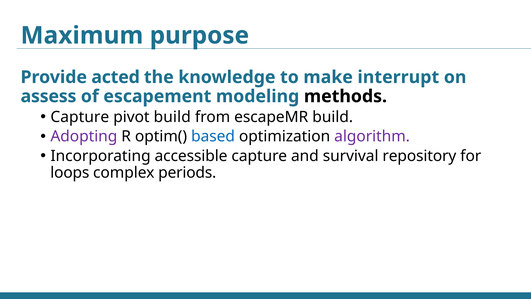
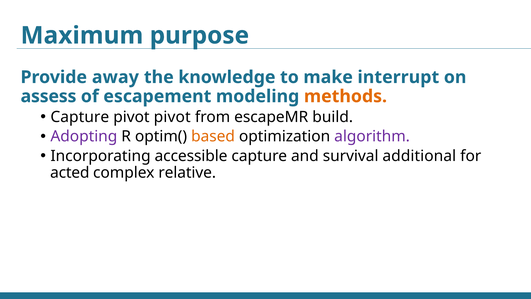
acted: acted -> away (115, 77)
methods colour: black -> orange (345, 96)
pivot build: build -> pivot (172, 117)
based colour: blue -> orange (213, 136)
repository: repository -> additional (419, 156)
loops: loops -> acted (70, 173)
periods: periods -> relative (187, 173)
